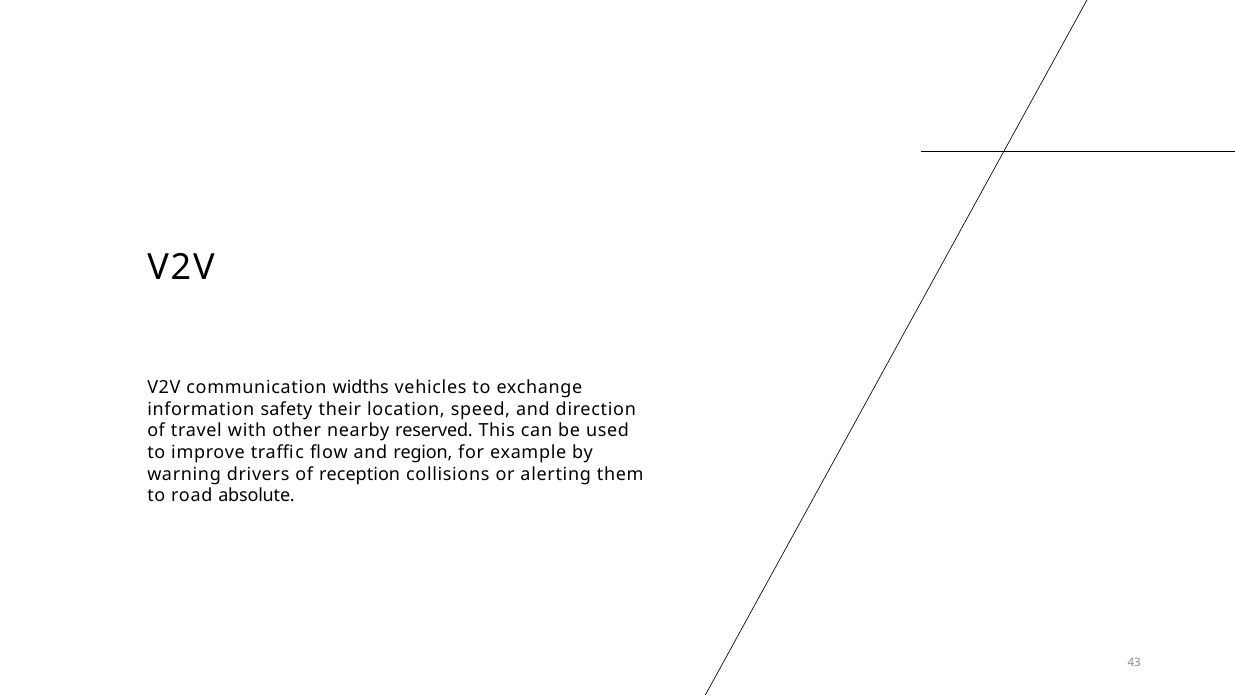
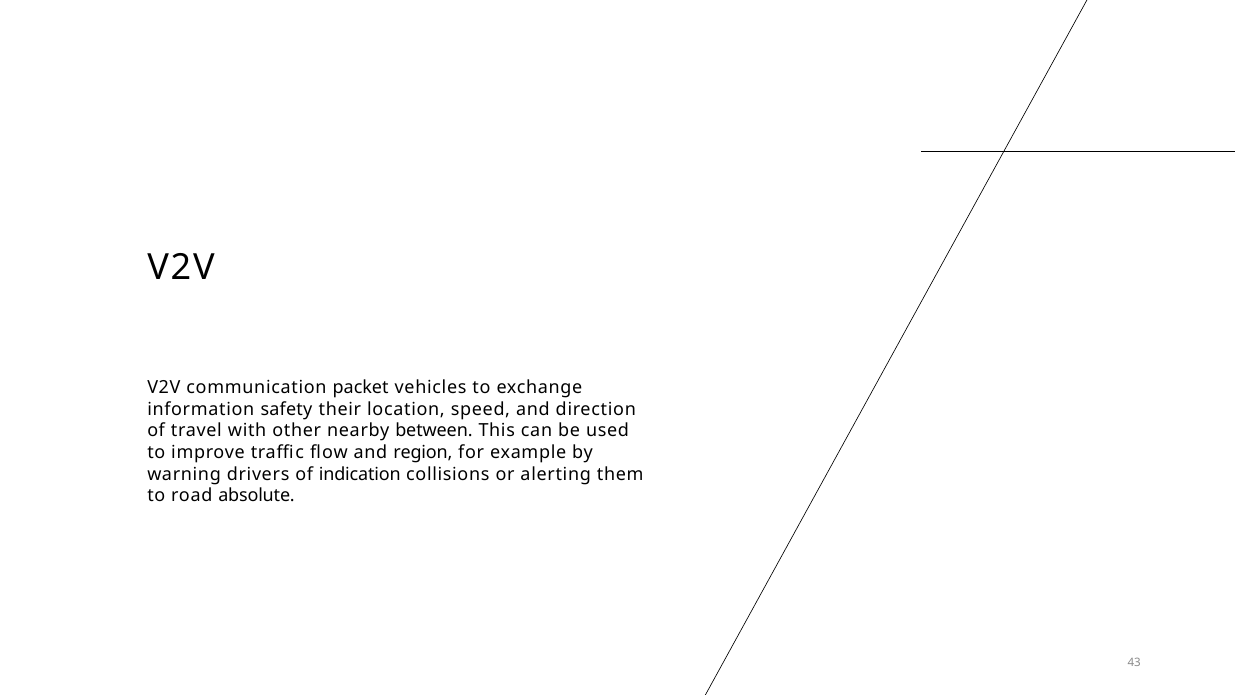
widths: widths -> packet (361, 388)
reserved: reserved -> between (434, 431)
reception: reception -> indication (360, 474)
